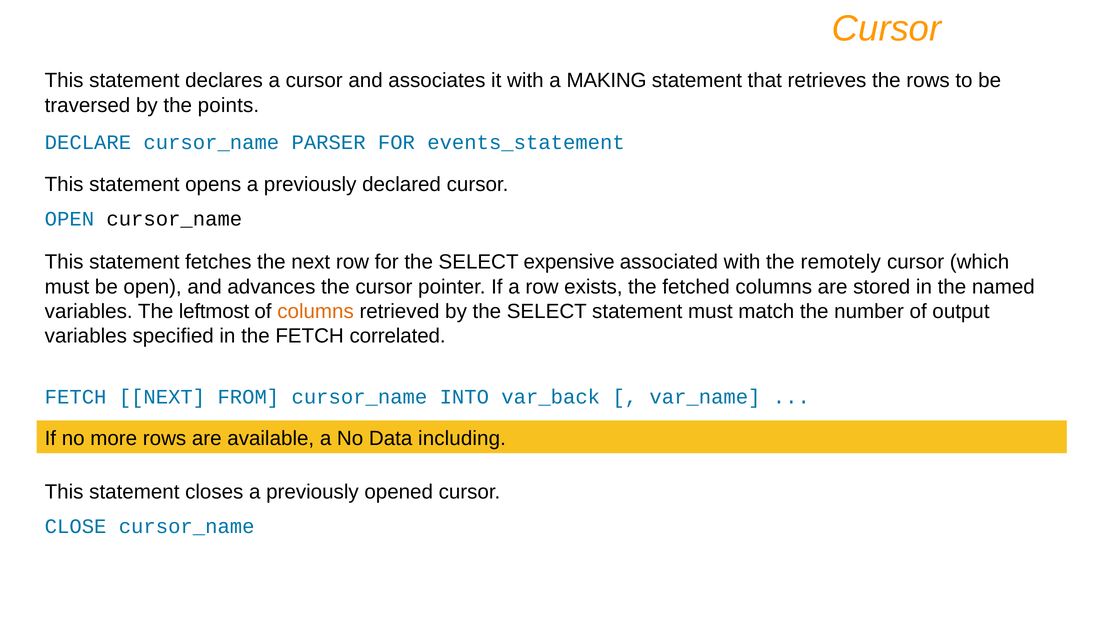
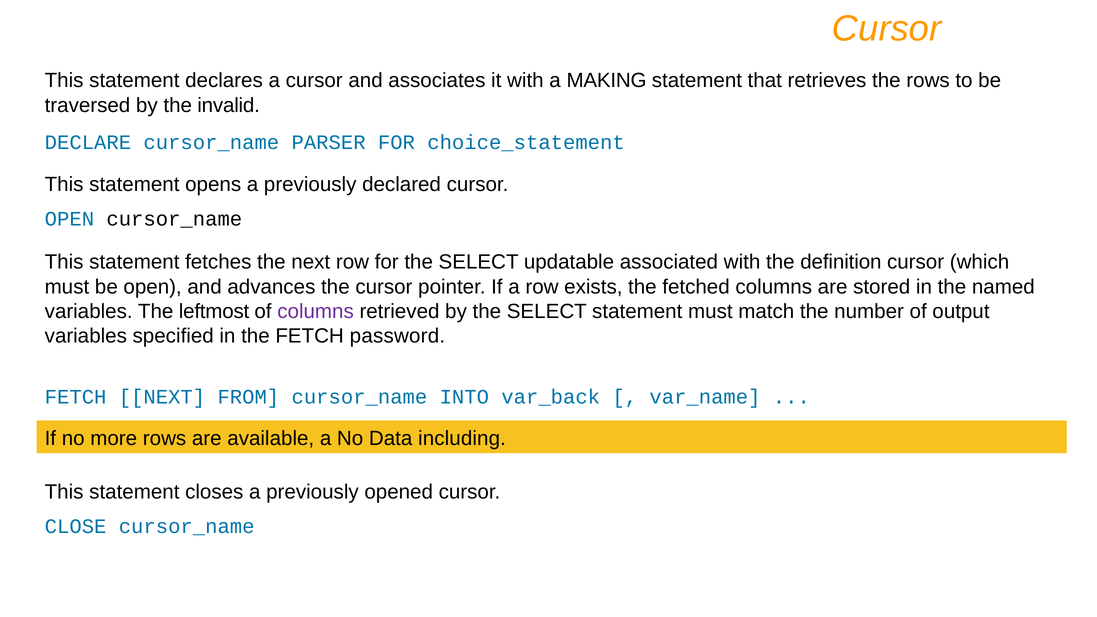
points: points -> invalid (229, 105)
events_statement: events_statement -> choice_statement (526, 142)
expensive: expensive -> updatable (569, 262)
remotely: remotely -> definition (841, 262)
columns colour: orange -> purple (316, 311)
correlated: correlated -> password (397, 336)
